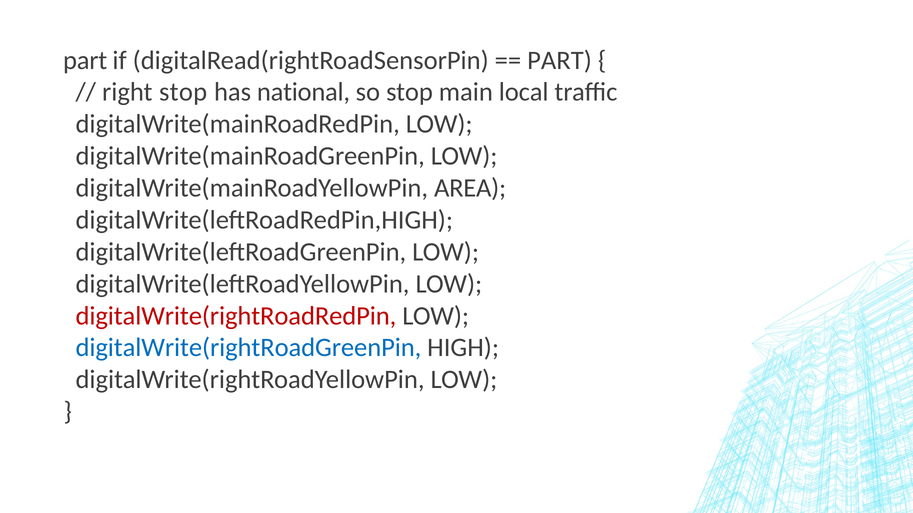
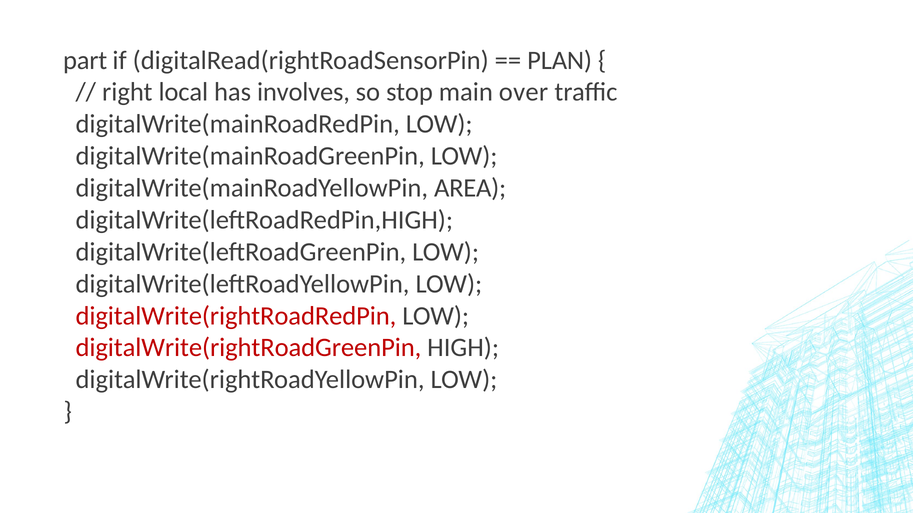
PART: PART -> PLAN (560, 60)
right stop: stop -> local (183, 92)
national: national -> involves (303, 92)
local: local -> over (524, 92)
digitalWrite(rightRoadGreenPin colour: blue -> red (248, 348)
